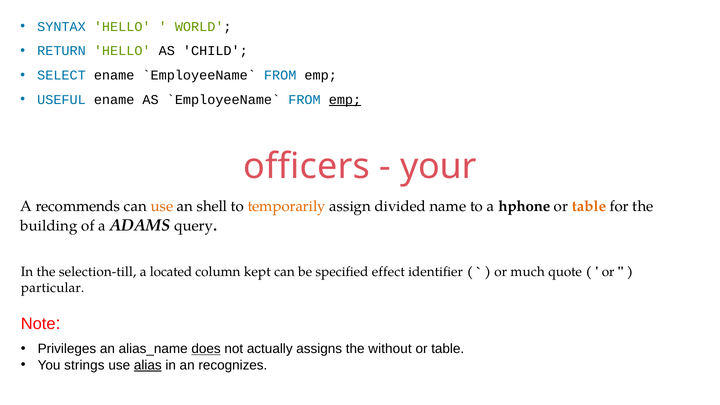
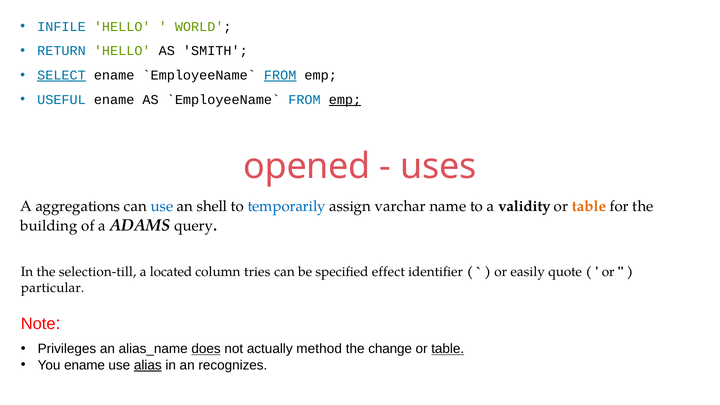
SYNTAX: SYNTAX -> INFILE (61, 27)
CHILD: CHILD -> SMITH (215, 51)
SELECT underline: none -> present (61, 75)
FROM underline: none -> present (280, 75)
officers: officers -> opened (307, 166)
your: your -> uses (438, 166)
recommends: recommends -> aggregations (78, 206)
use colour: orange -> blue (162, 206)
temporarily colour: orange -> blue (287, 206)
divided: divided -> varchar (400, 206)
hphone: hphone -> validity (524, 206)
kept: kept -> tries (257, 272)
much: much -> easily (528, 272)
assigns: assigns -> method (319, 349)
without: without -> change (390, 349)
table underline: none -> present (448, 349)
You strings: strings -> ename (85, 365)
